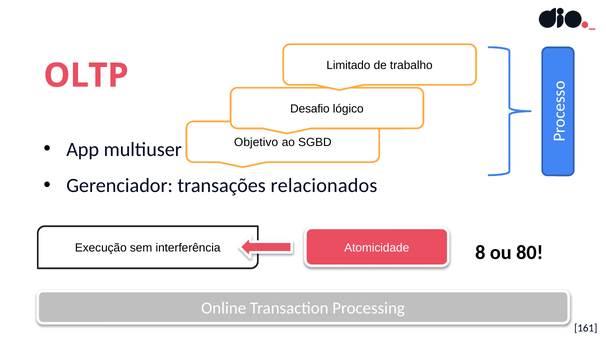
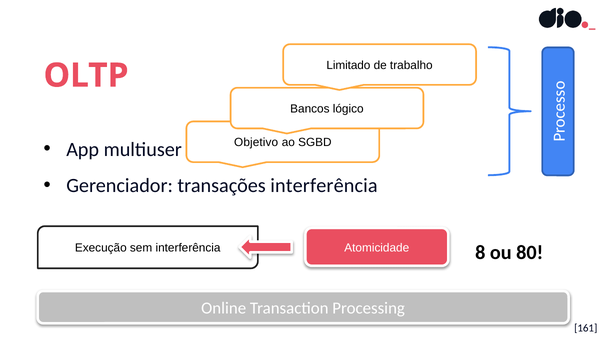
Desafio: Desafio -> Bancos (310, 109)
transações relacionados: relacionados -> interferência (324, 185)
